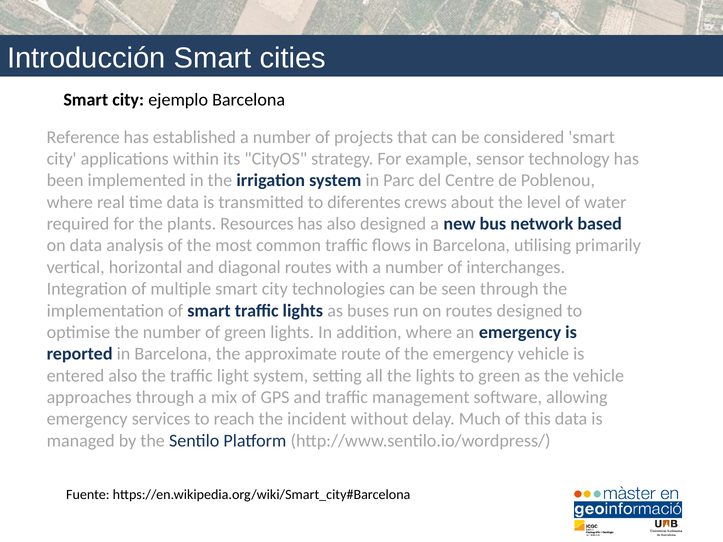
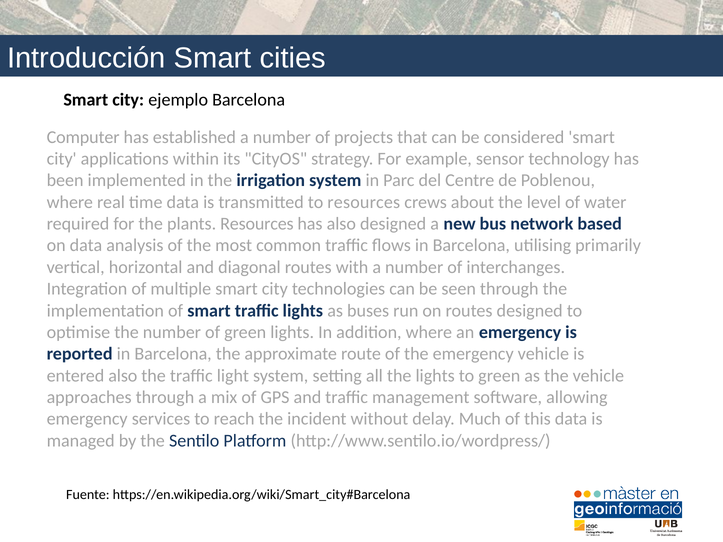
Reference: Reference -> Computer (83, 137)
to diferentes: diferentes -> resources (364, 202)
